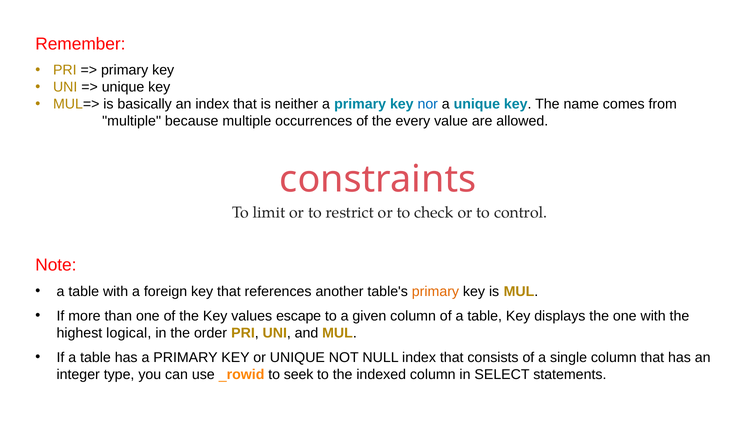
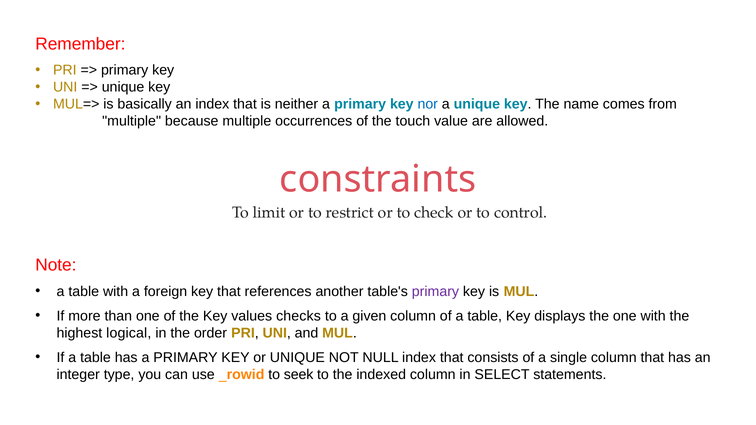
every: every -> touch (413, 121)
primary colour: orange -> purple (435, 292)
escape: escape -> checks (298, 316)
